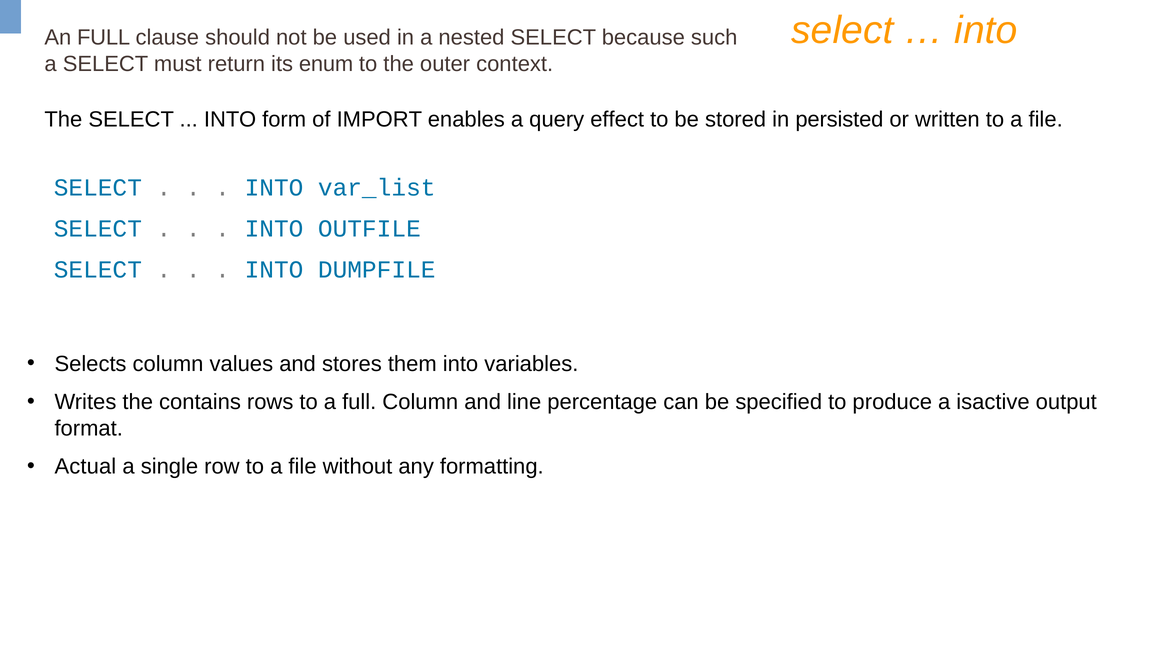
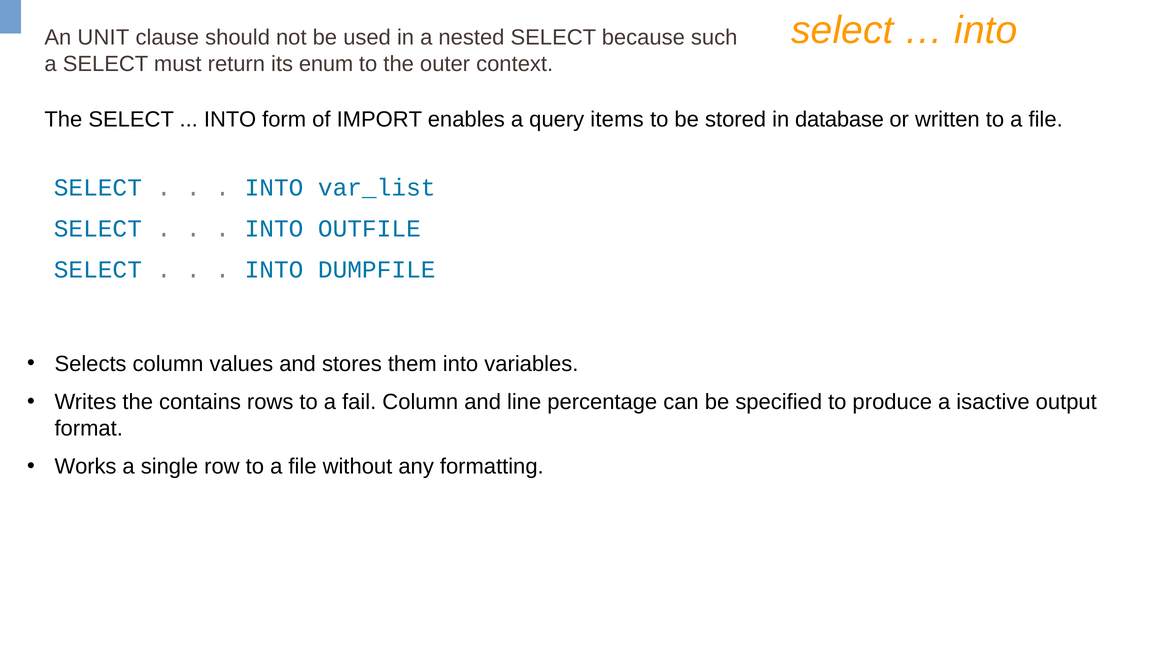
An FULL: FULL -> UNIT (103, 37)
effect: effect -> items (617, 119)
persisted: persisted -> database (839, 119)
a full: full -> fail (359, 402)
Actual: Actual -> Works (86, 466)
